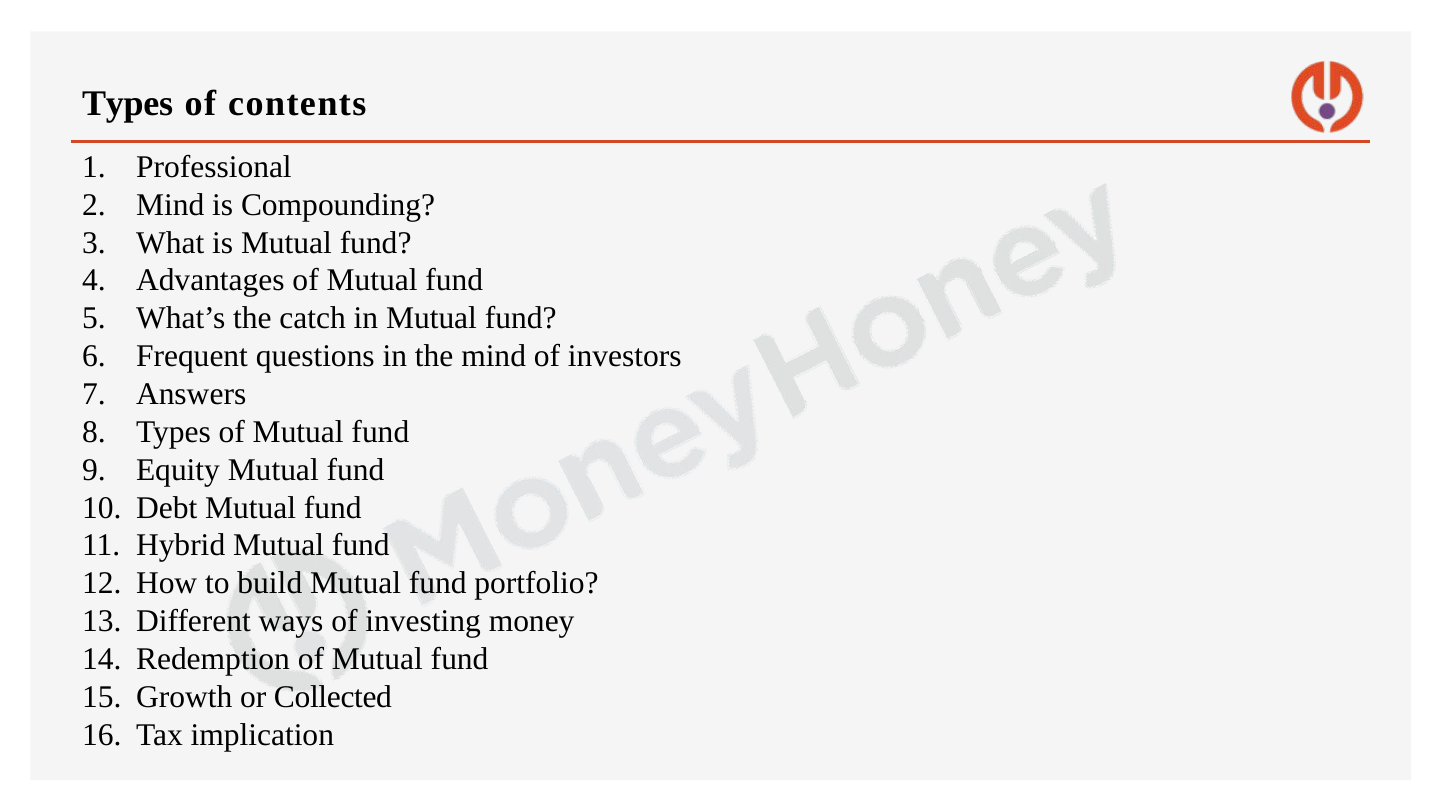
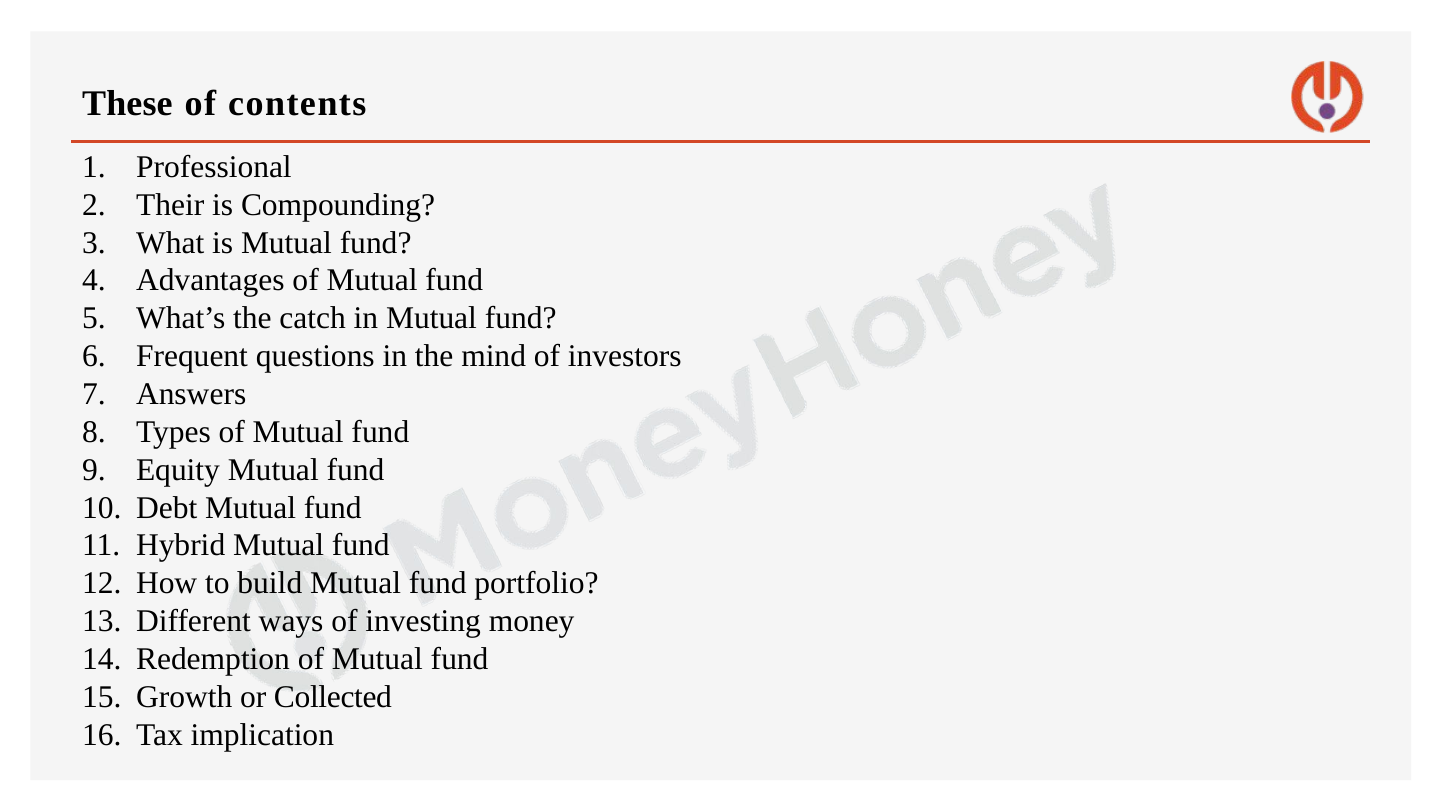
Types: Types -> These (127, 103)
Mind: Mind -> Their (170, 205)
